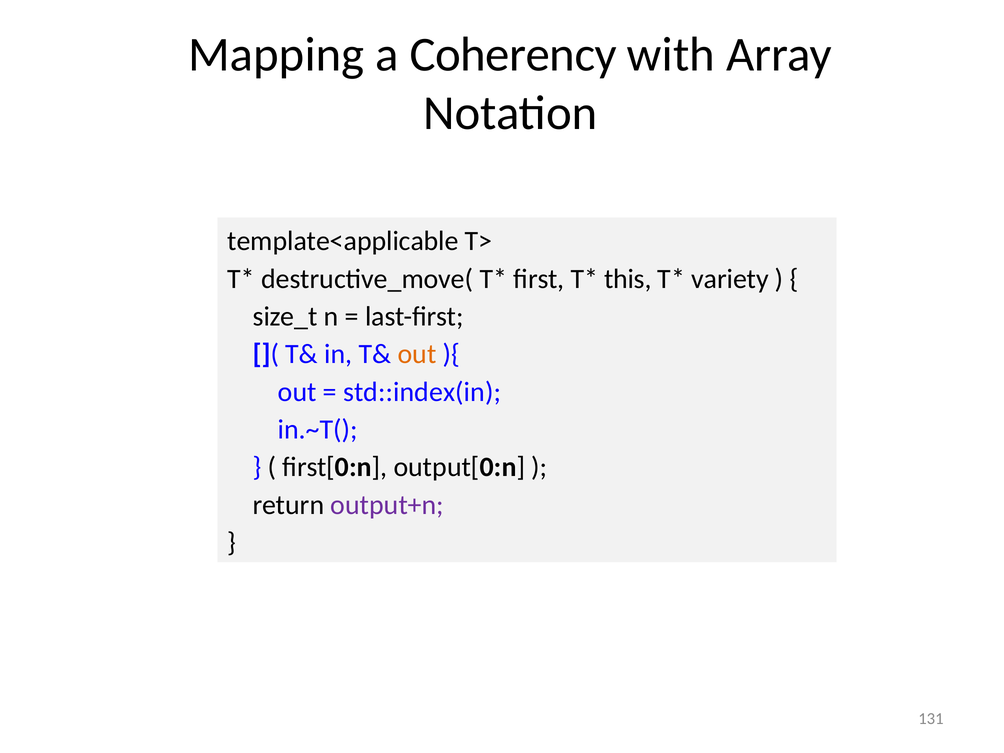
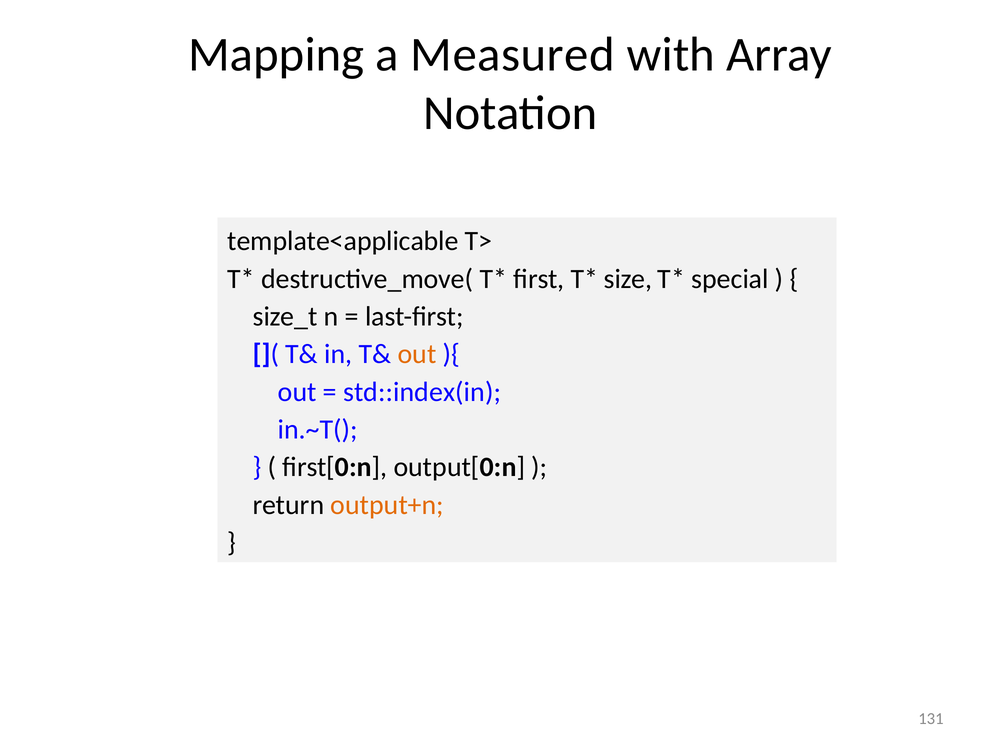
Coherency: Coherency -> Measured (513, 54)
this: this -> size (628, 279)
variety: variety -> special (730, 279)
output+n colour: purple -> orange (387, 505)
